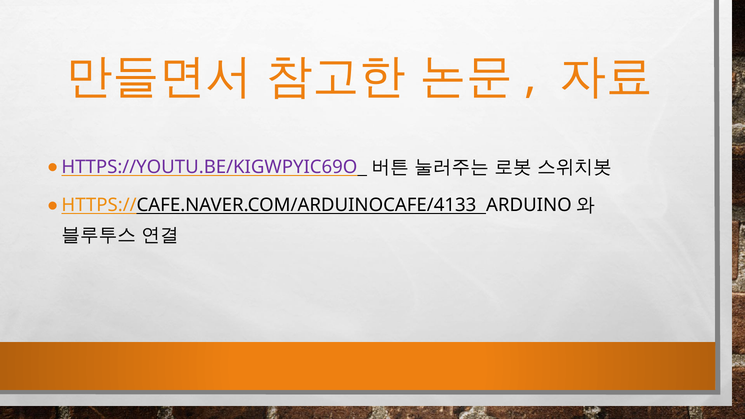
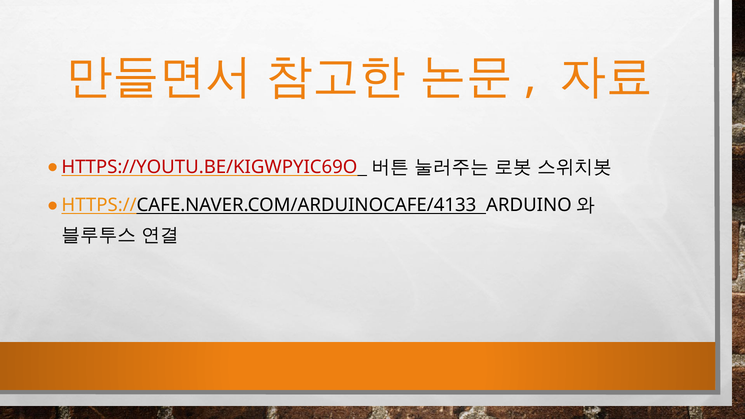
HTTPS://YOUTU.BE/KIGWPYIC69O colour: purple -> red (209, 167)
